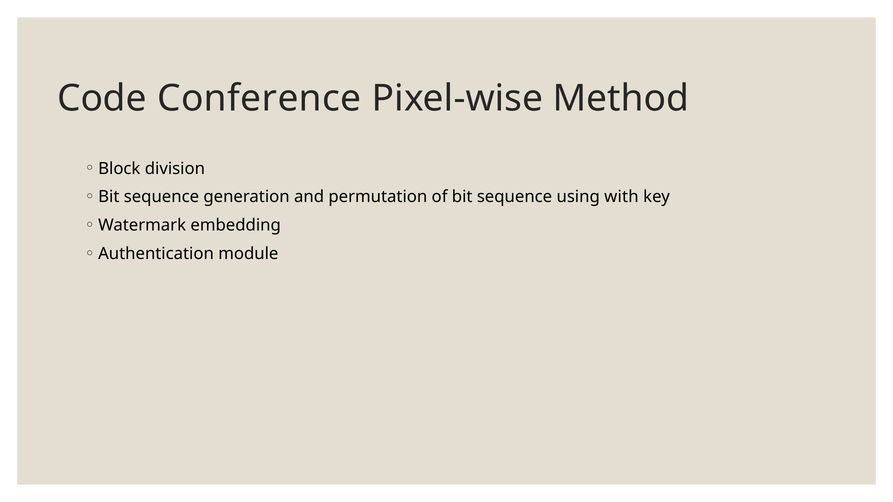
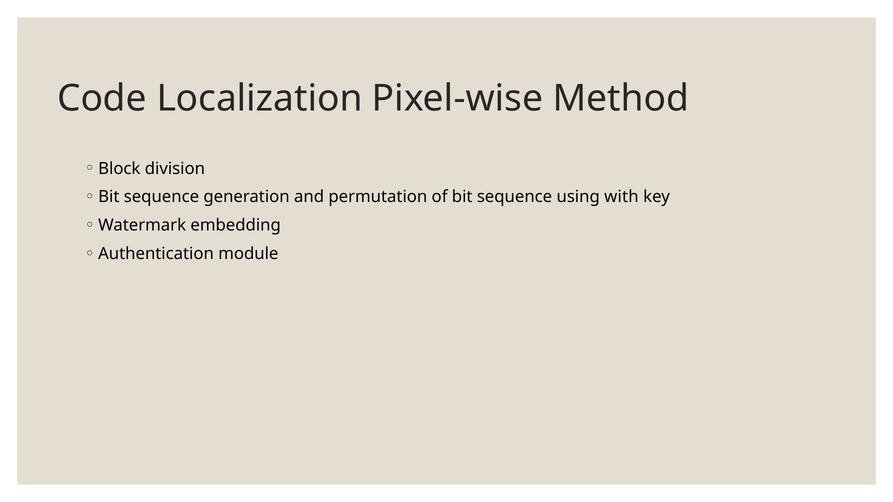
Conference: Conference -> Localization (260, 99)
